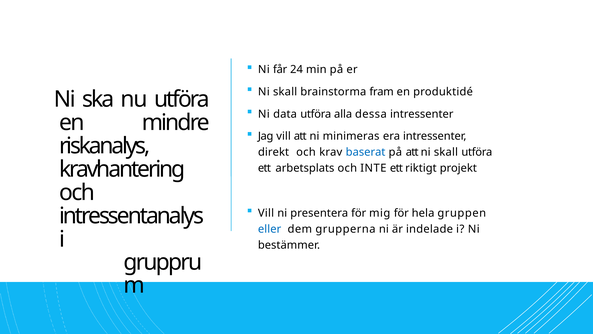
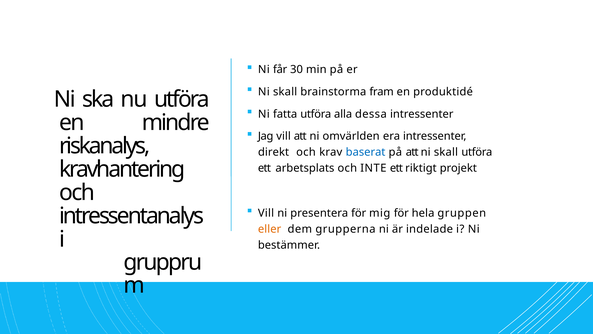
24: 24 -> 30 (297, 69)
data: data -> fatta (285, 114)
minimeras: minimeras -> omvärlden (351, 136)
eller colour: blue -> orange (270, 229)
